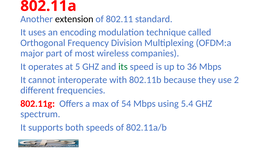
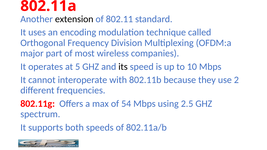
its colour: green -> black (123, 67)
36: 36 -> 10 (192, 67)
5.4: 5.4 -> 2.5 (187, 104)
